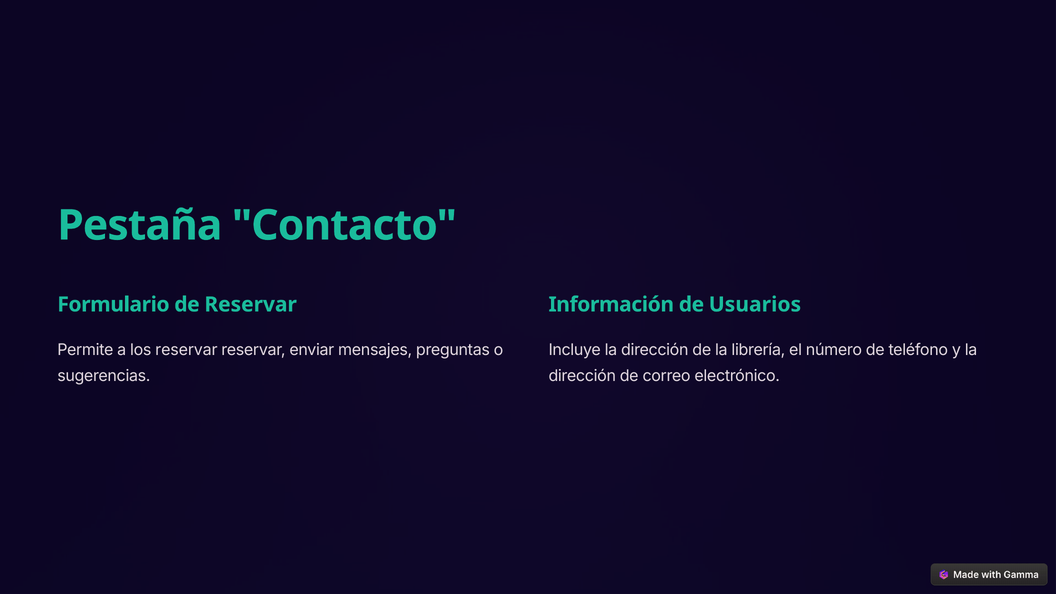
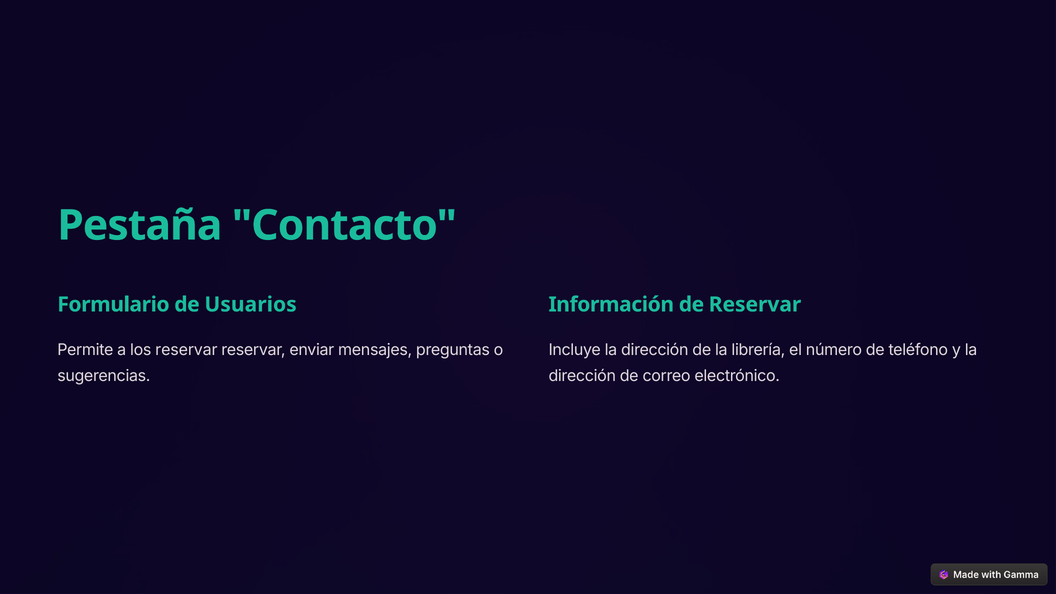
de Reservar: Reservar -> Usuarios (251, 305)
de Usuarios: Usuarios -> Reservar (755, 305)
